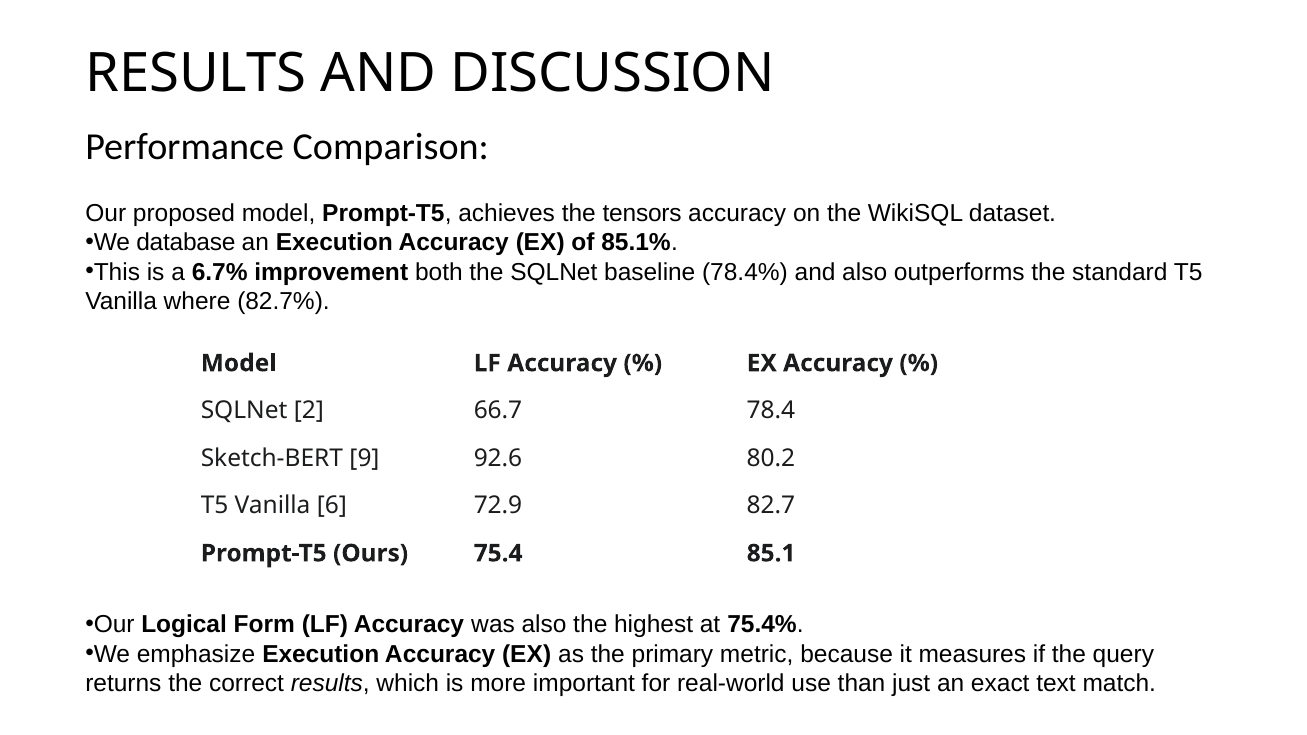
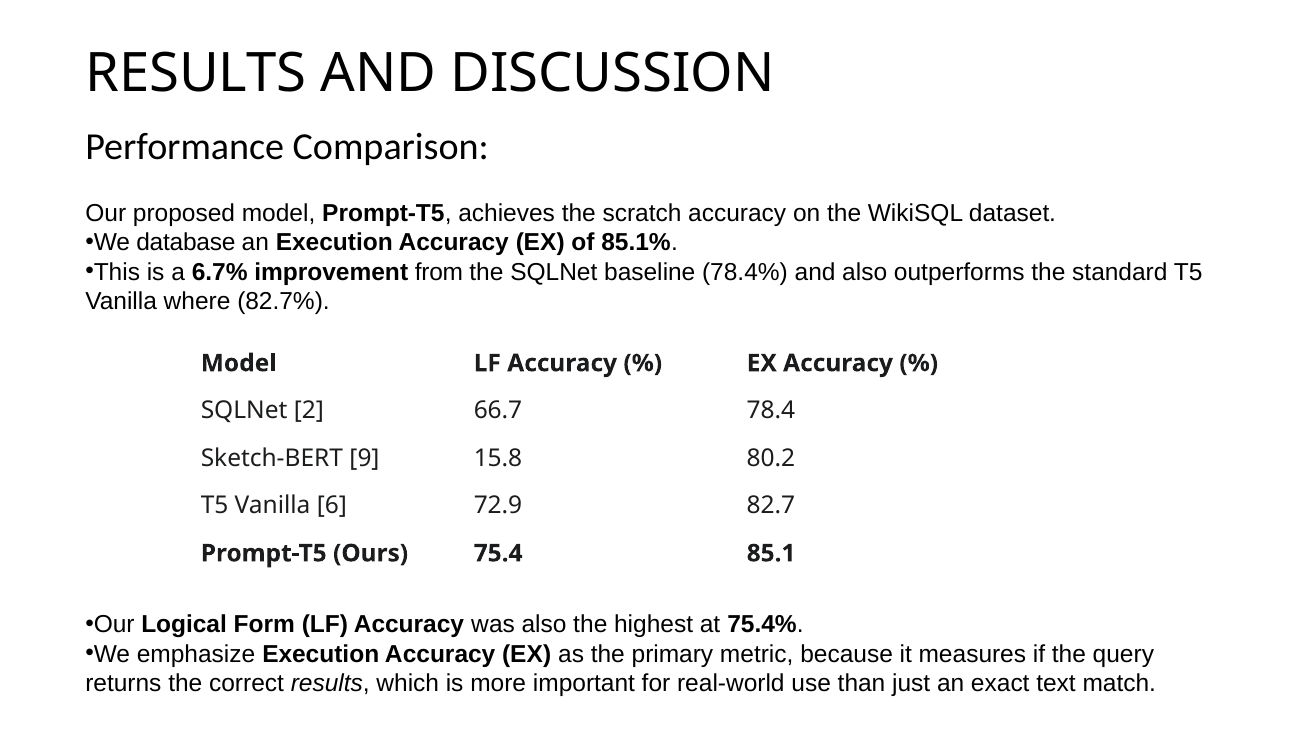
tensors: tensors -> scratch (642, 213)
both: both -> from (439, 272)
92.6: 92.6 -> 15.8 (498, 458)
